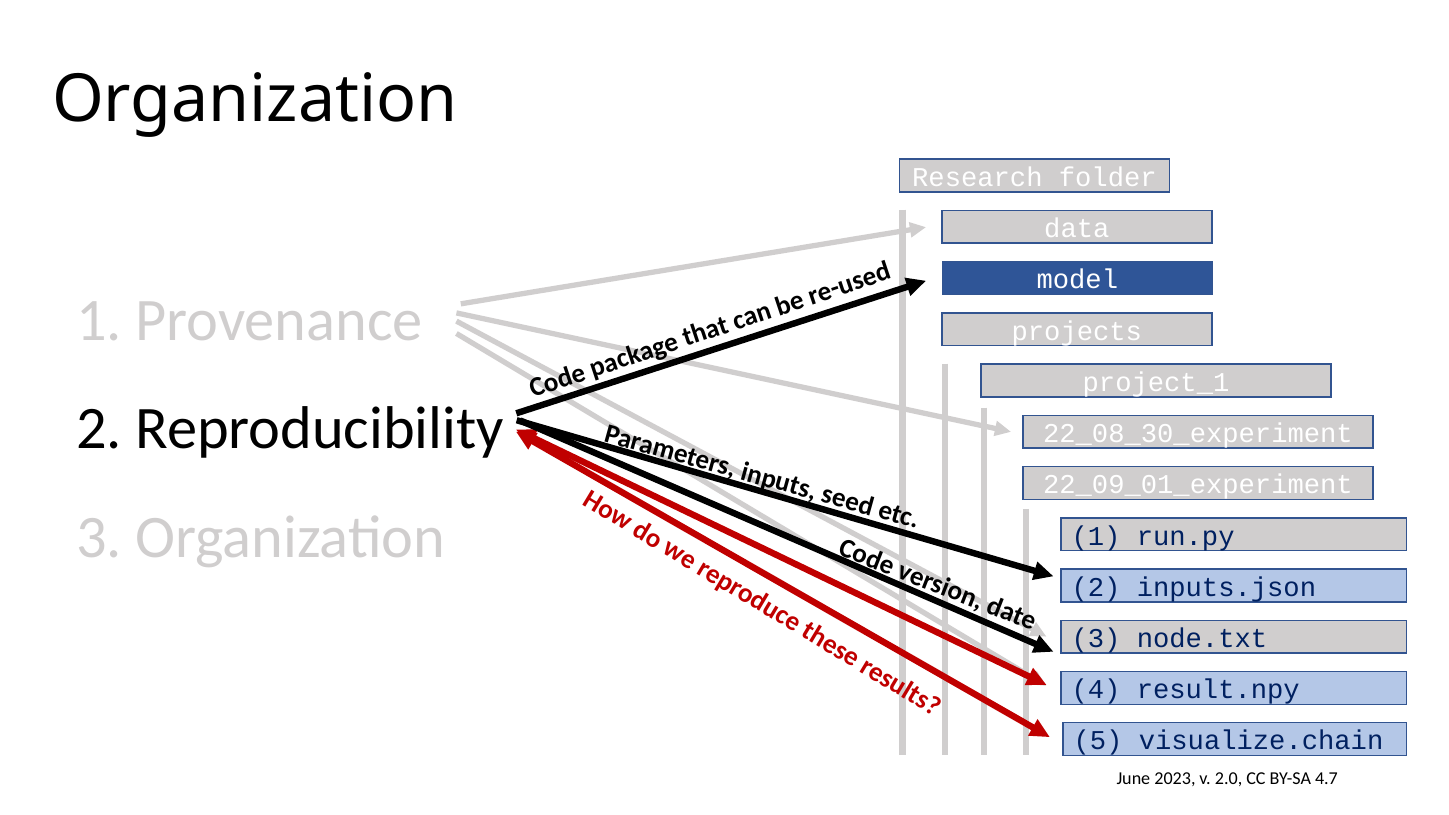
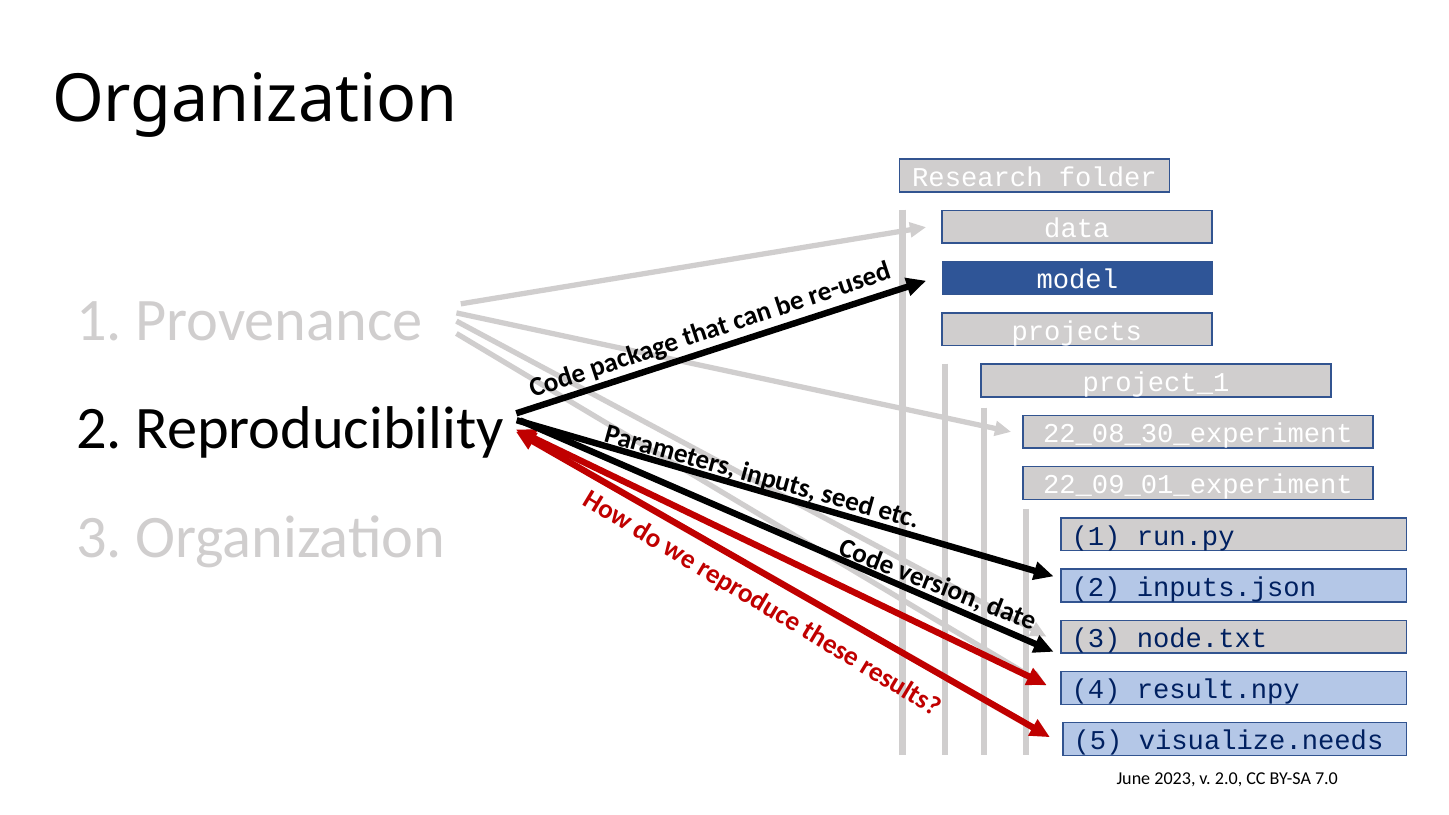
visualize.chain: visualize.chain -> visualize.needs (1261, 741)
4.7: 4.7 -> 7.0 (1326, 778)
